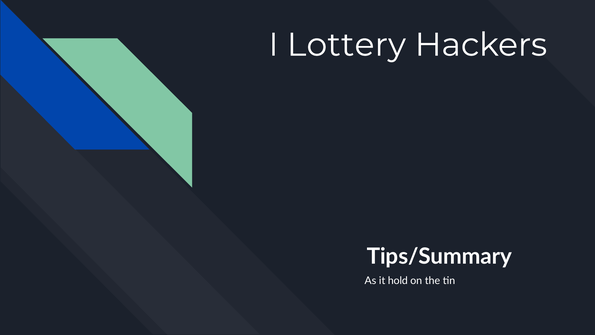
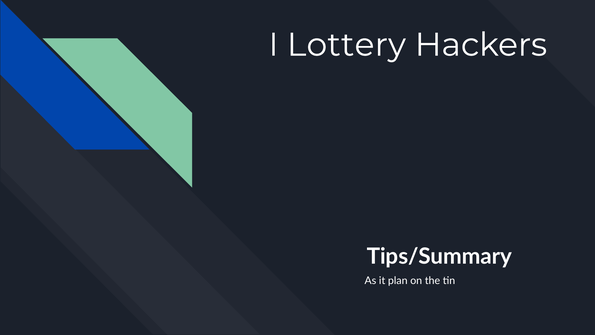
hold: hold -> plan (398, 280)
